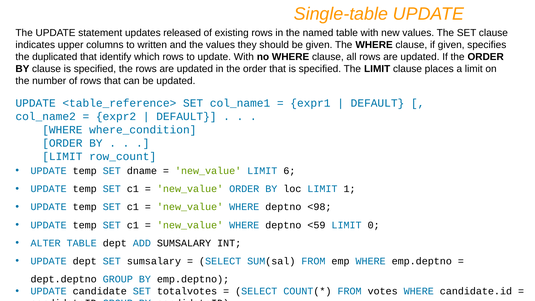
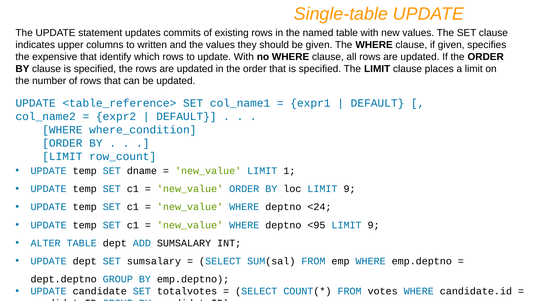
released: released -> commits (182, 33)
duplicated: duplicated -> expensive (55, 57)
6: 6 -> 1 (289, 171)
loc LIMIT 1: 1 -> 9 (350, 189)
<98: <98 -> <24 (319, 207)
<59: <59 -> <95 (316, 225)
0: 0 -> 9 (374, 225)
